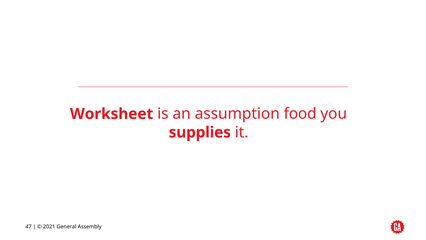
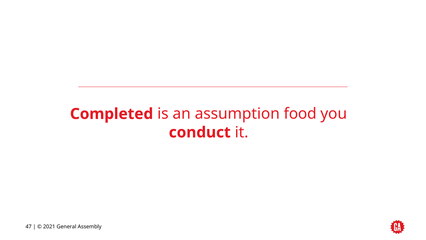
Worksheet: Worksheet -> Completed (112, 114)
supplies: supplies -> conduct (200, 132)
